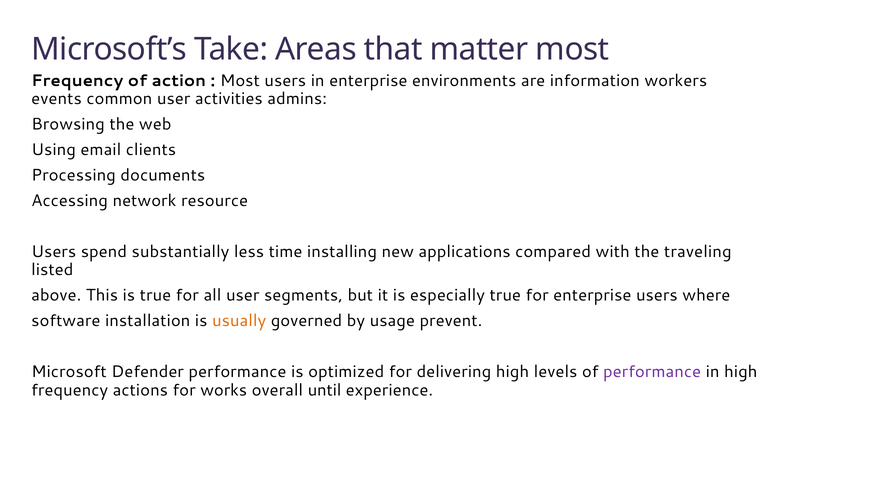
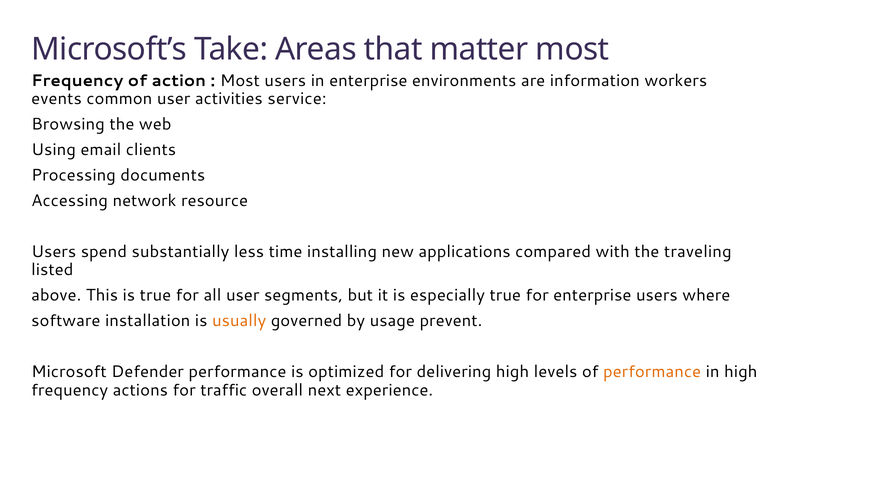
admins: admins -> service (297, 99)
performance colour: purple -> orange (652, 372)
works: works -> traffic (224, 390)
until: until -> next (324, 390)
